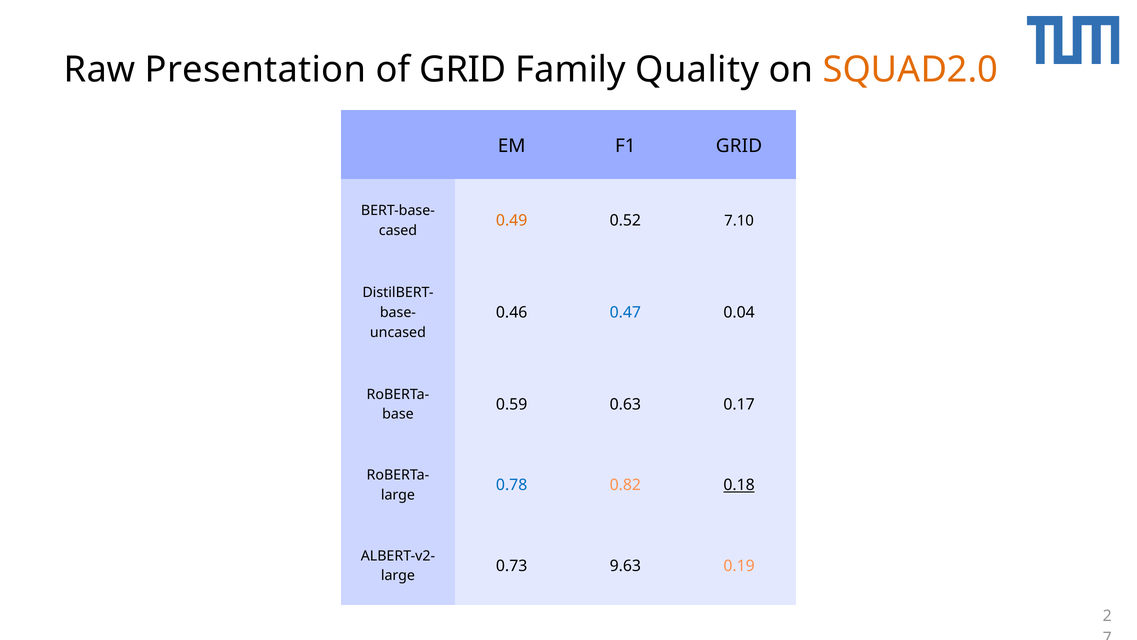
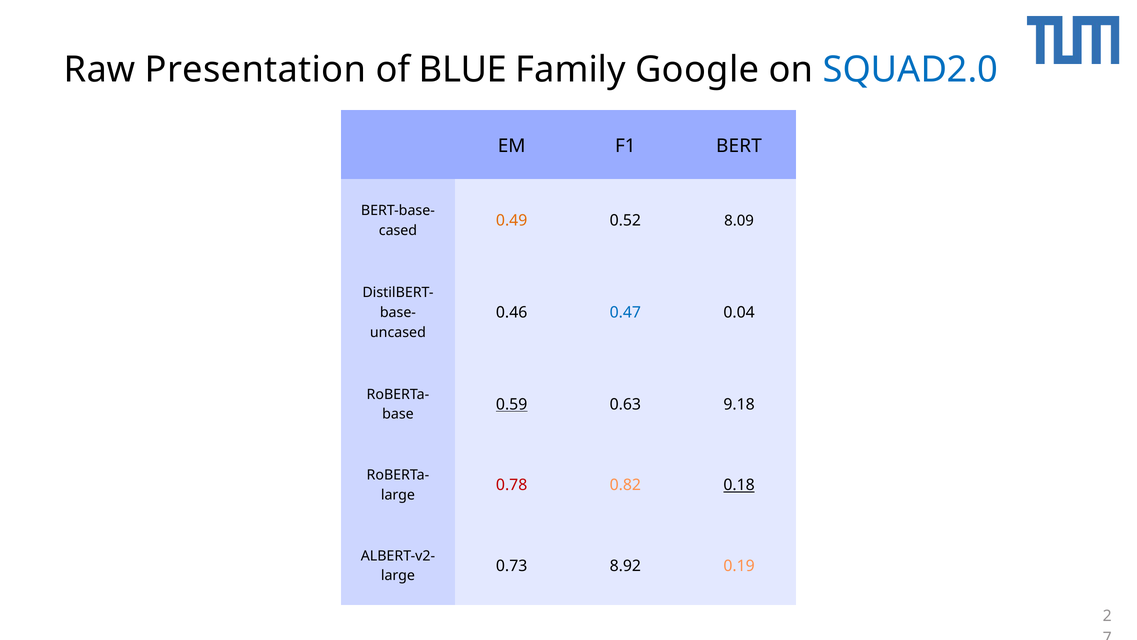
of GRID: GRID -> BLUE (463, 70)
Quality: Quality -> Google (697, 70)
SQUAD2.0 colour: orange -> blue (910, 70)
F1 GRID: GRID -> BERT (739, 146)
7.10: 7.10 -> 8.09 (739, 221)
0.59 underline: none -> present (512, 404)
0.17: 0.17 -> 9.18 (739, 404)
0.78 colour: blue -> red (512, 485)
9.63: 9.63 -> 8.92 (625, 566)
